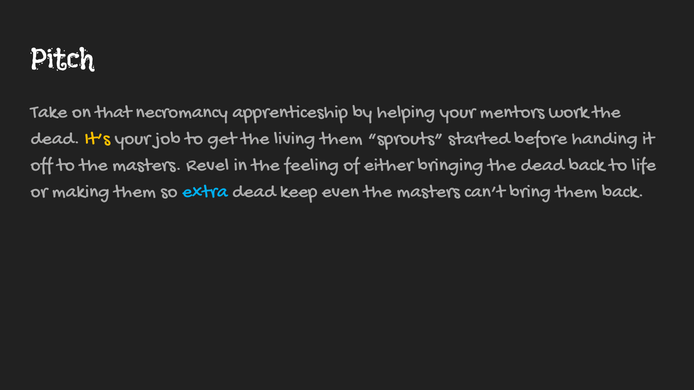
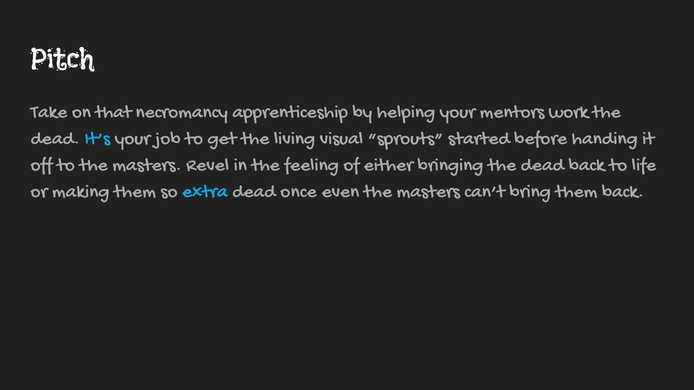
It’s colour: yellow -> light blue (97, 137)
living them: them -> visual (341, 137)
keep: keep -> once (298, 191)
